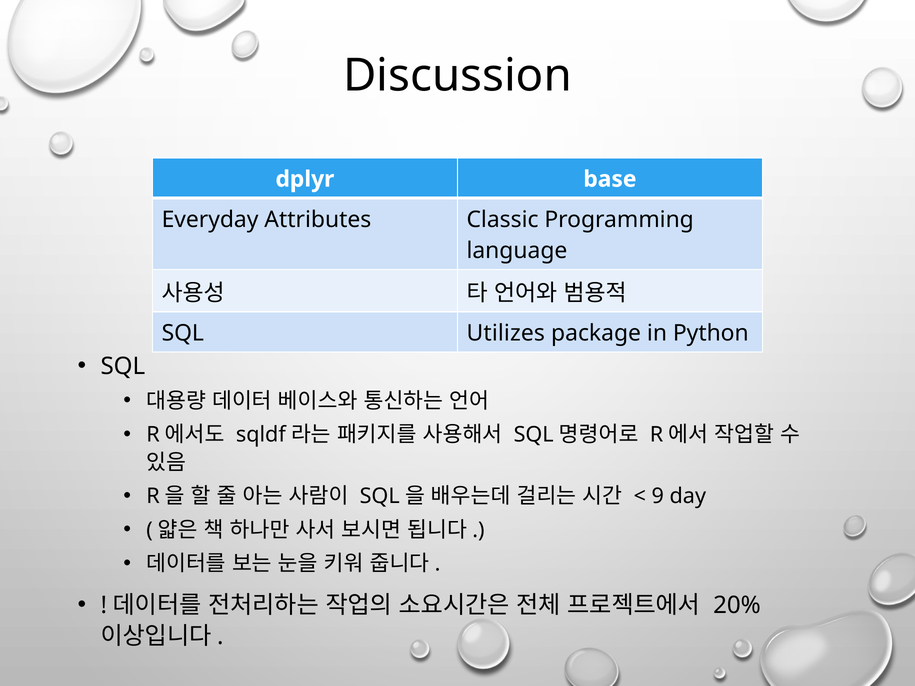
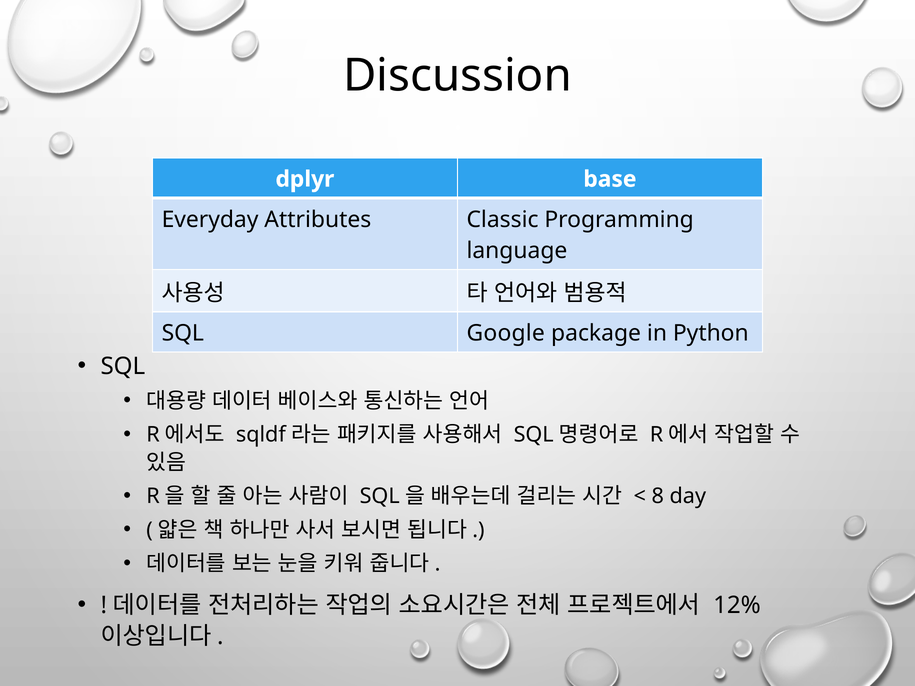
Utilizes: Utilizes -> Google (506, 333)
9: 9 -> 8 (658, 497)
20%: 20% -> 12% (737, 605)
